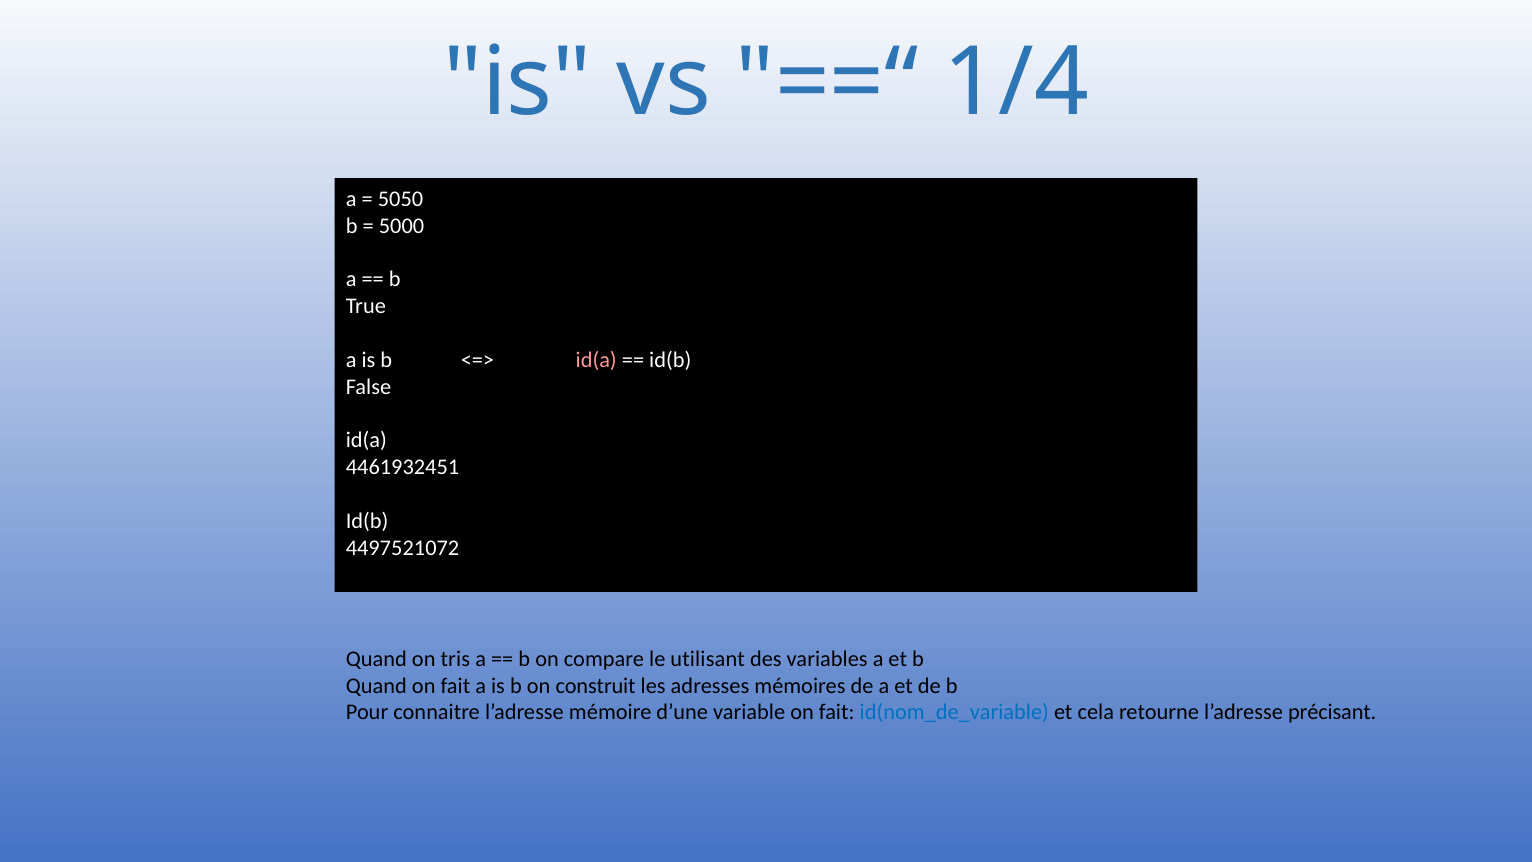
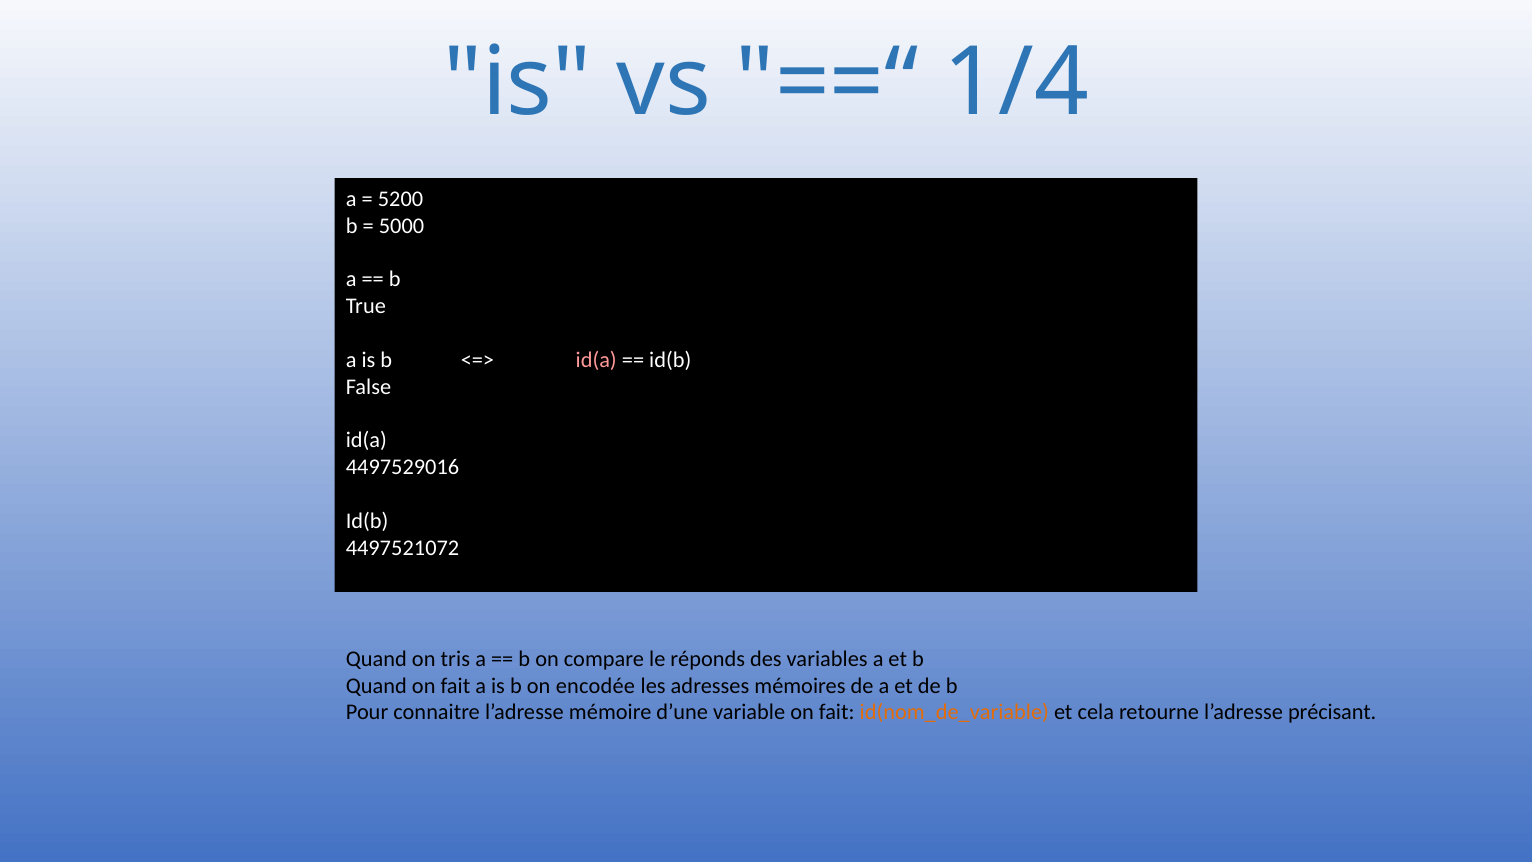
5050: 5050 -> 5200 (401, 199)
4461932451: 4461932451 -> 4497529016 (403, 467)
utilisant: utilisant -> réponds (708, 659)
construit: construit -> encodée (595, 685)
id(nom_de_variable colour: blue -> orange (954, 712)
